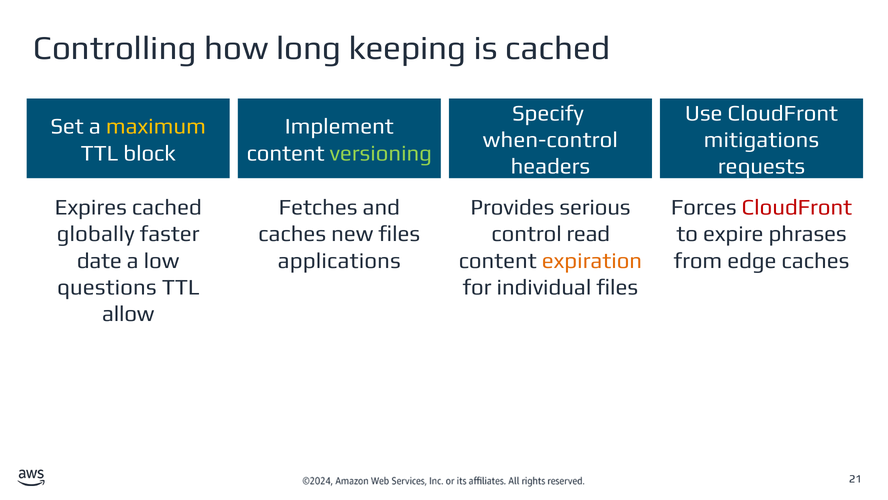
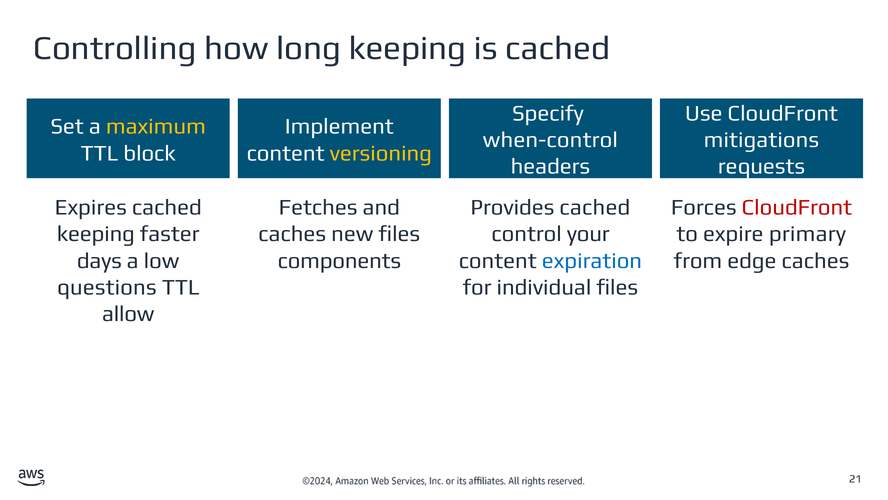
versioning colour: light green -> yellow (381, 153)
Provides serious: serious -> cached (595, 207)
globally: globally -> keeping (96, 234)
read: read -> your (588, 234)
phrases: phrases -> primary (807, 234)
date: date -> days (99, 260)
applications: applications -> components (339, 260)
expiration colour: orange -> blue (592, 260)
